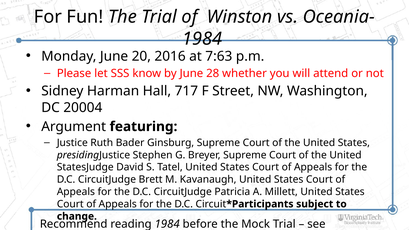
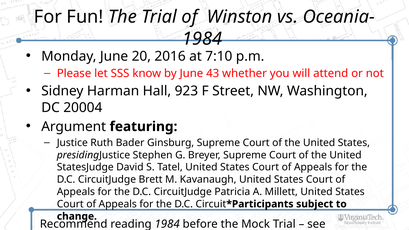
7:63: 7:63 -> 7:10 (219, 56)
28: 28 -> 43 (213, 73)
717: 717 -> 923 (186, 91)
